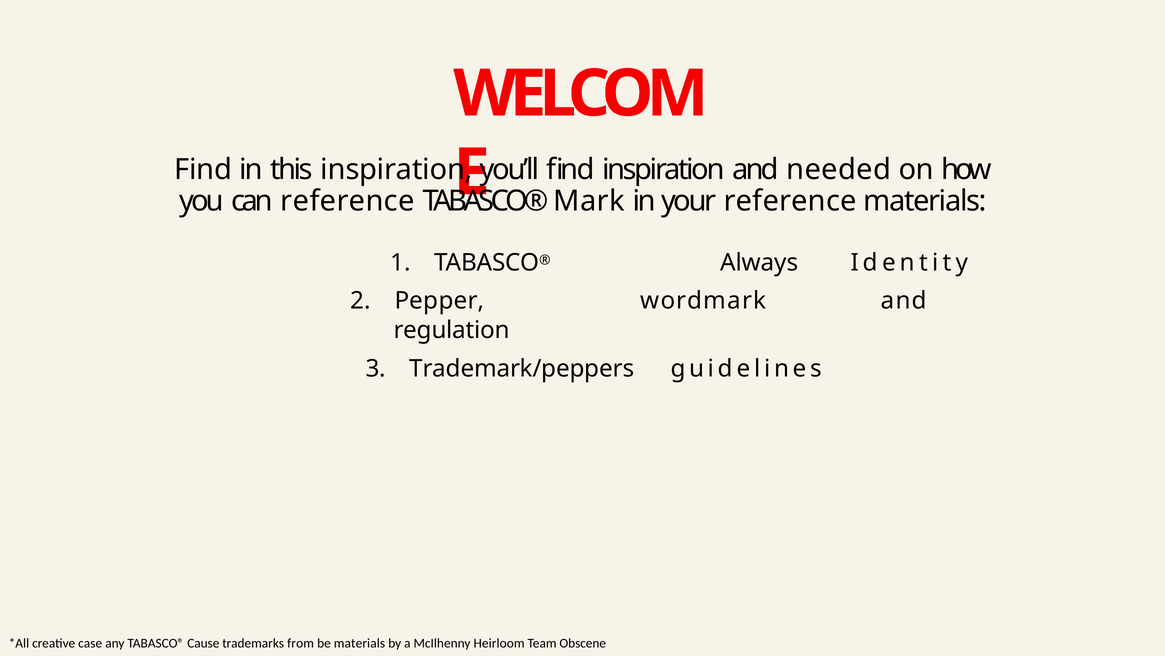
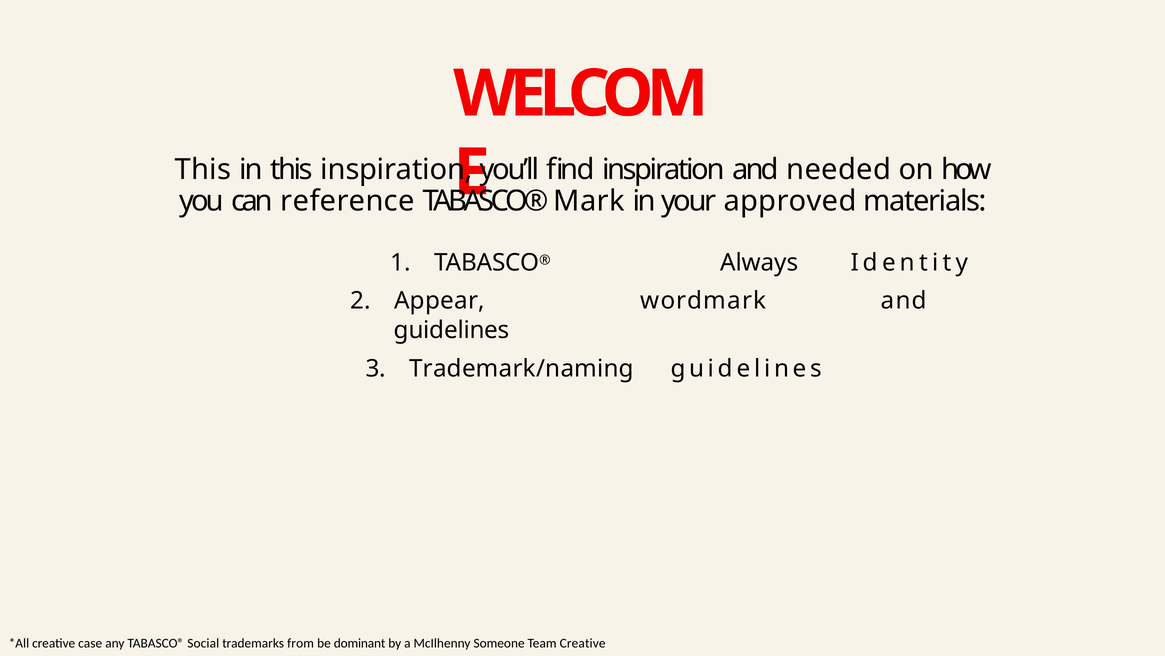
Find: Find -> This (203, 170)
your reference: reference -> approved (790, 201)
Pepper: Pepper -> Appear (439, 301)
regulation: regulation -> guidelines (452, 330)
Trademark/peppers: Trademark/peppers -> Trademark/naming (522, 368)
Cause: Cause -> Social (203, 643)
be materials: materials -> dominant (360, 643)
Heirloom: Heirloom -> Someone (499, 643)
Team Obscene: Obscene -> Creative (583, 643)
